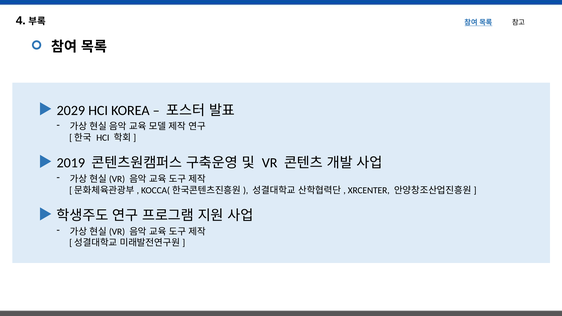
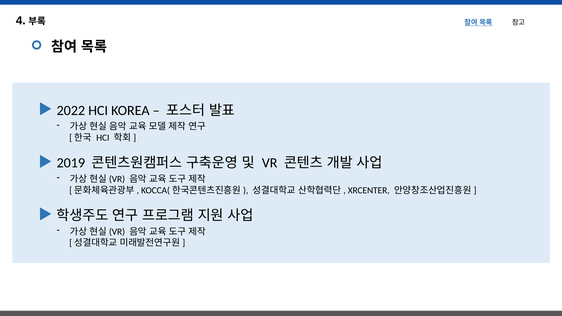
2029: 2029 -> 2022 (71, 110)
